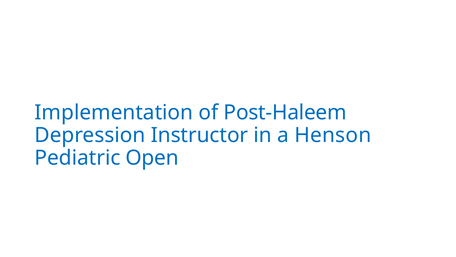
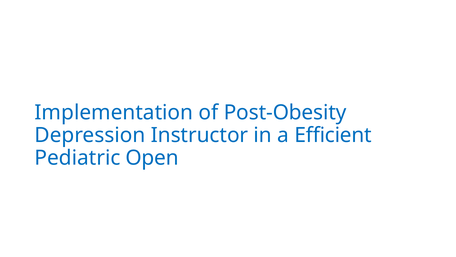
Post-Haleem: Post-Haleem -> Post-Obesity (285, 112)
Henson: Henson -> Efficient (333, 135)
